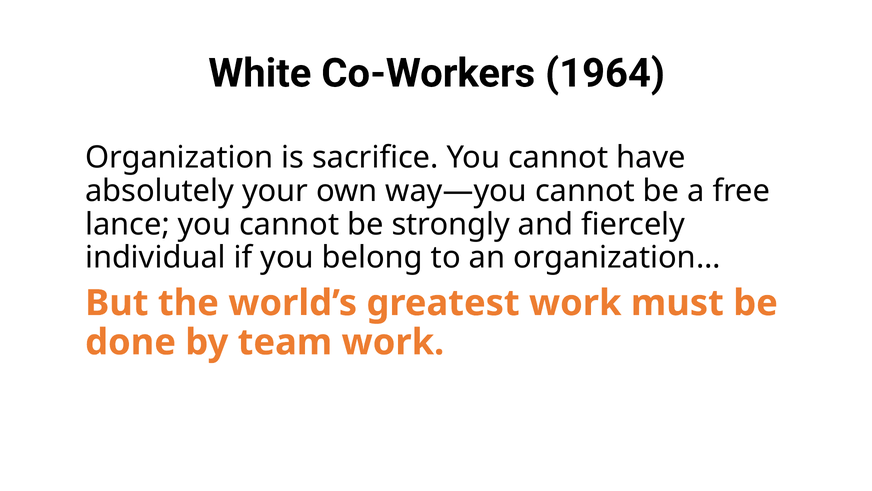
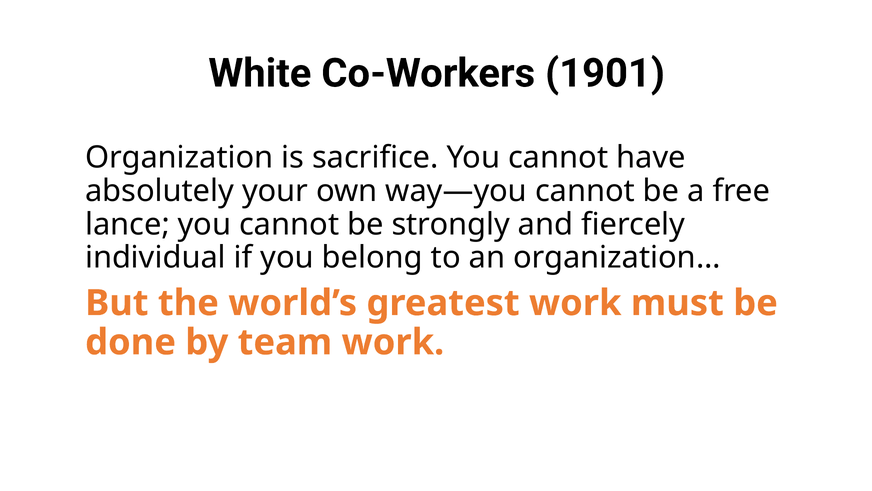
1964: 1964 -> 1901 (605, 73)
